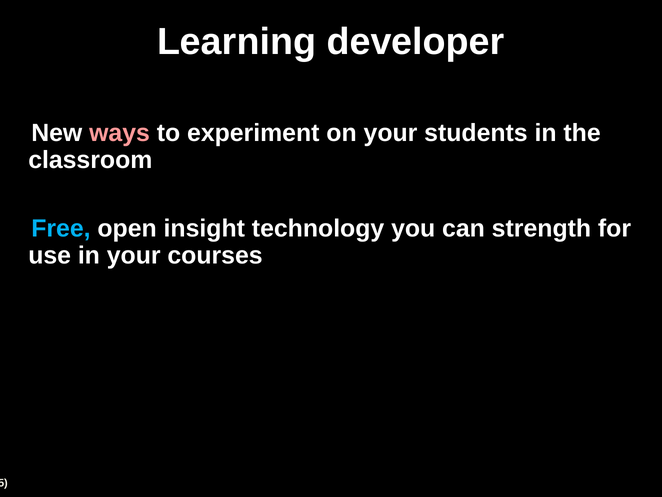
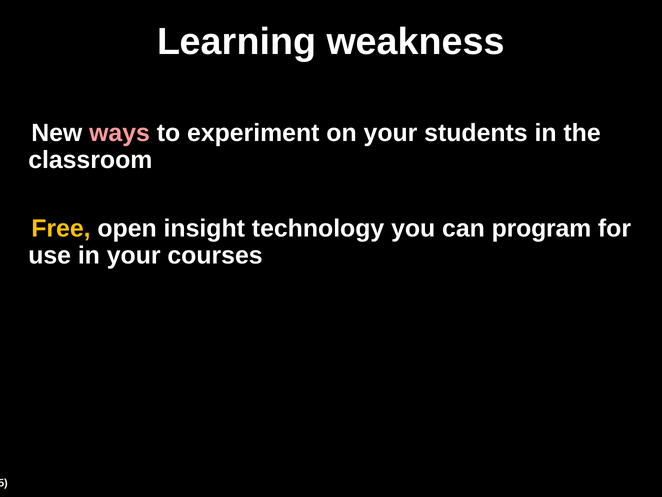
developer: developer -> weakness (416, 42)
Free colour: light blue -> yellow (61, 228)
strength: strength -> program (542, 228)
